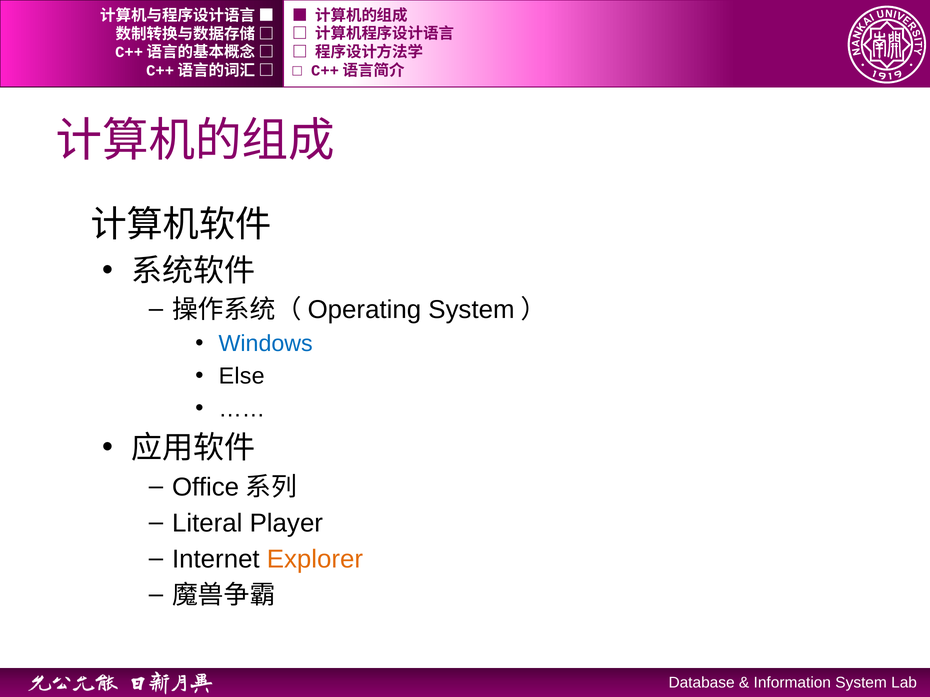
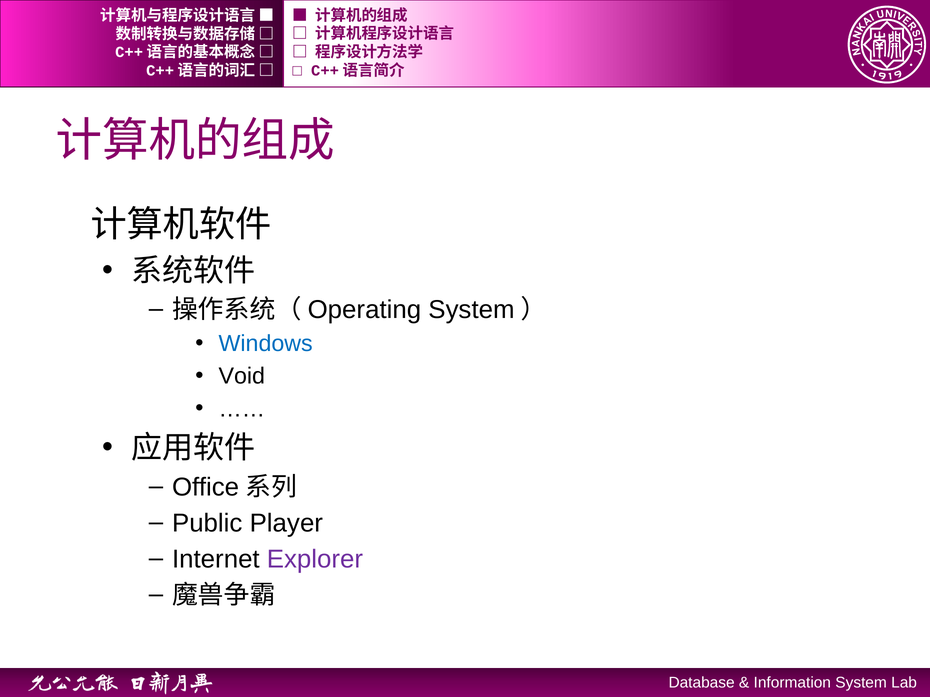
Else: Else -> Void (242, 377)
Literal: Literal -> Public (207, 524)
Explorer colour: orange -> purple (315, 560)
